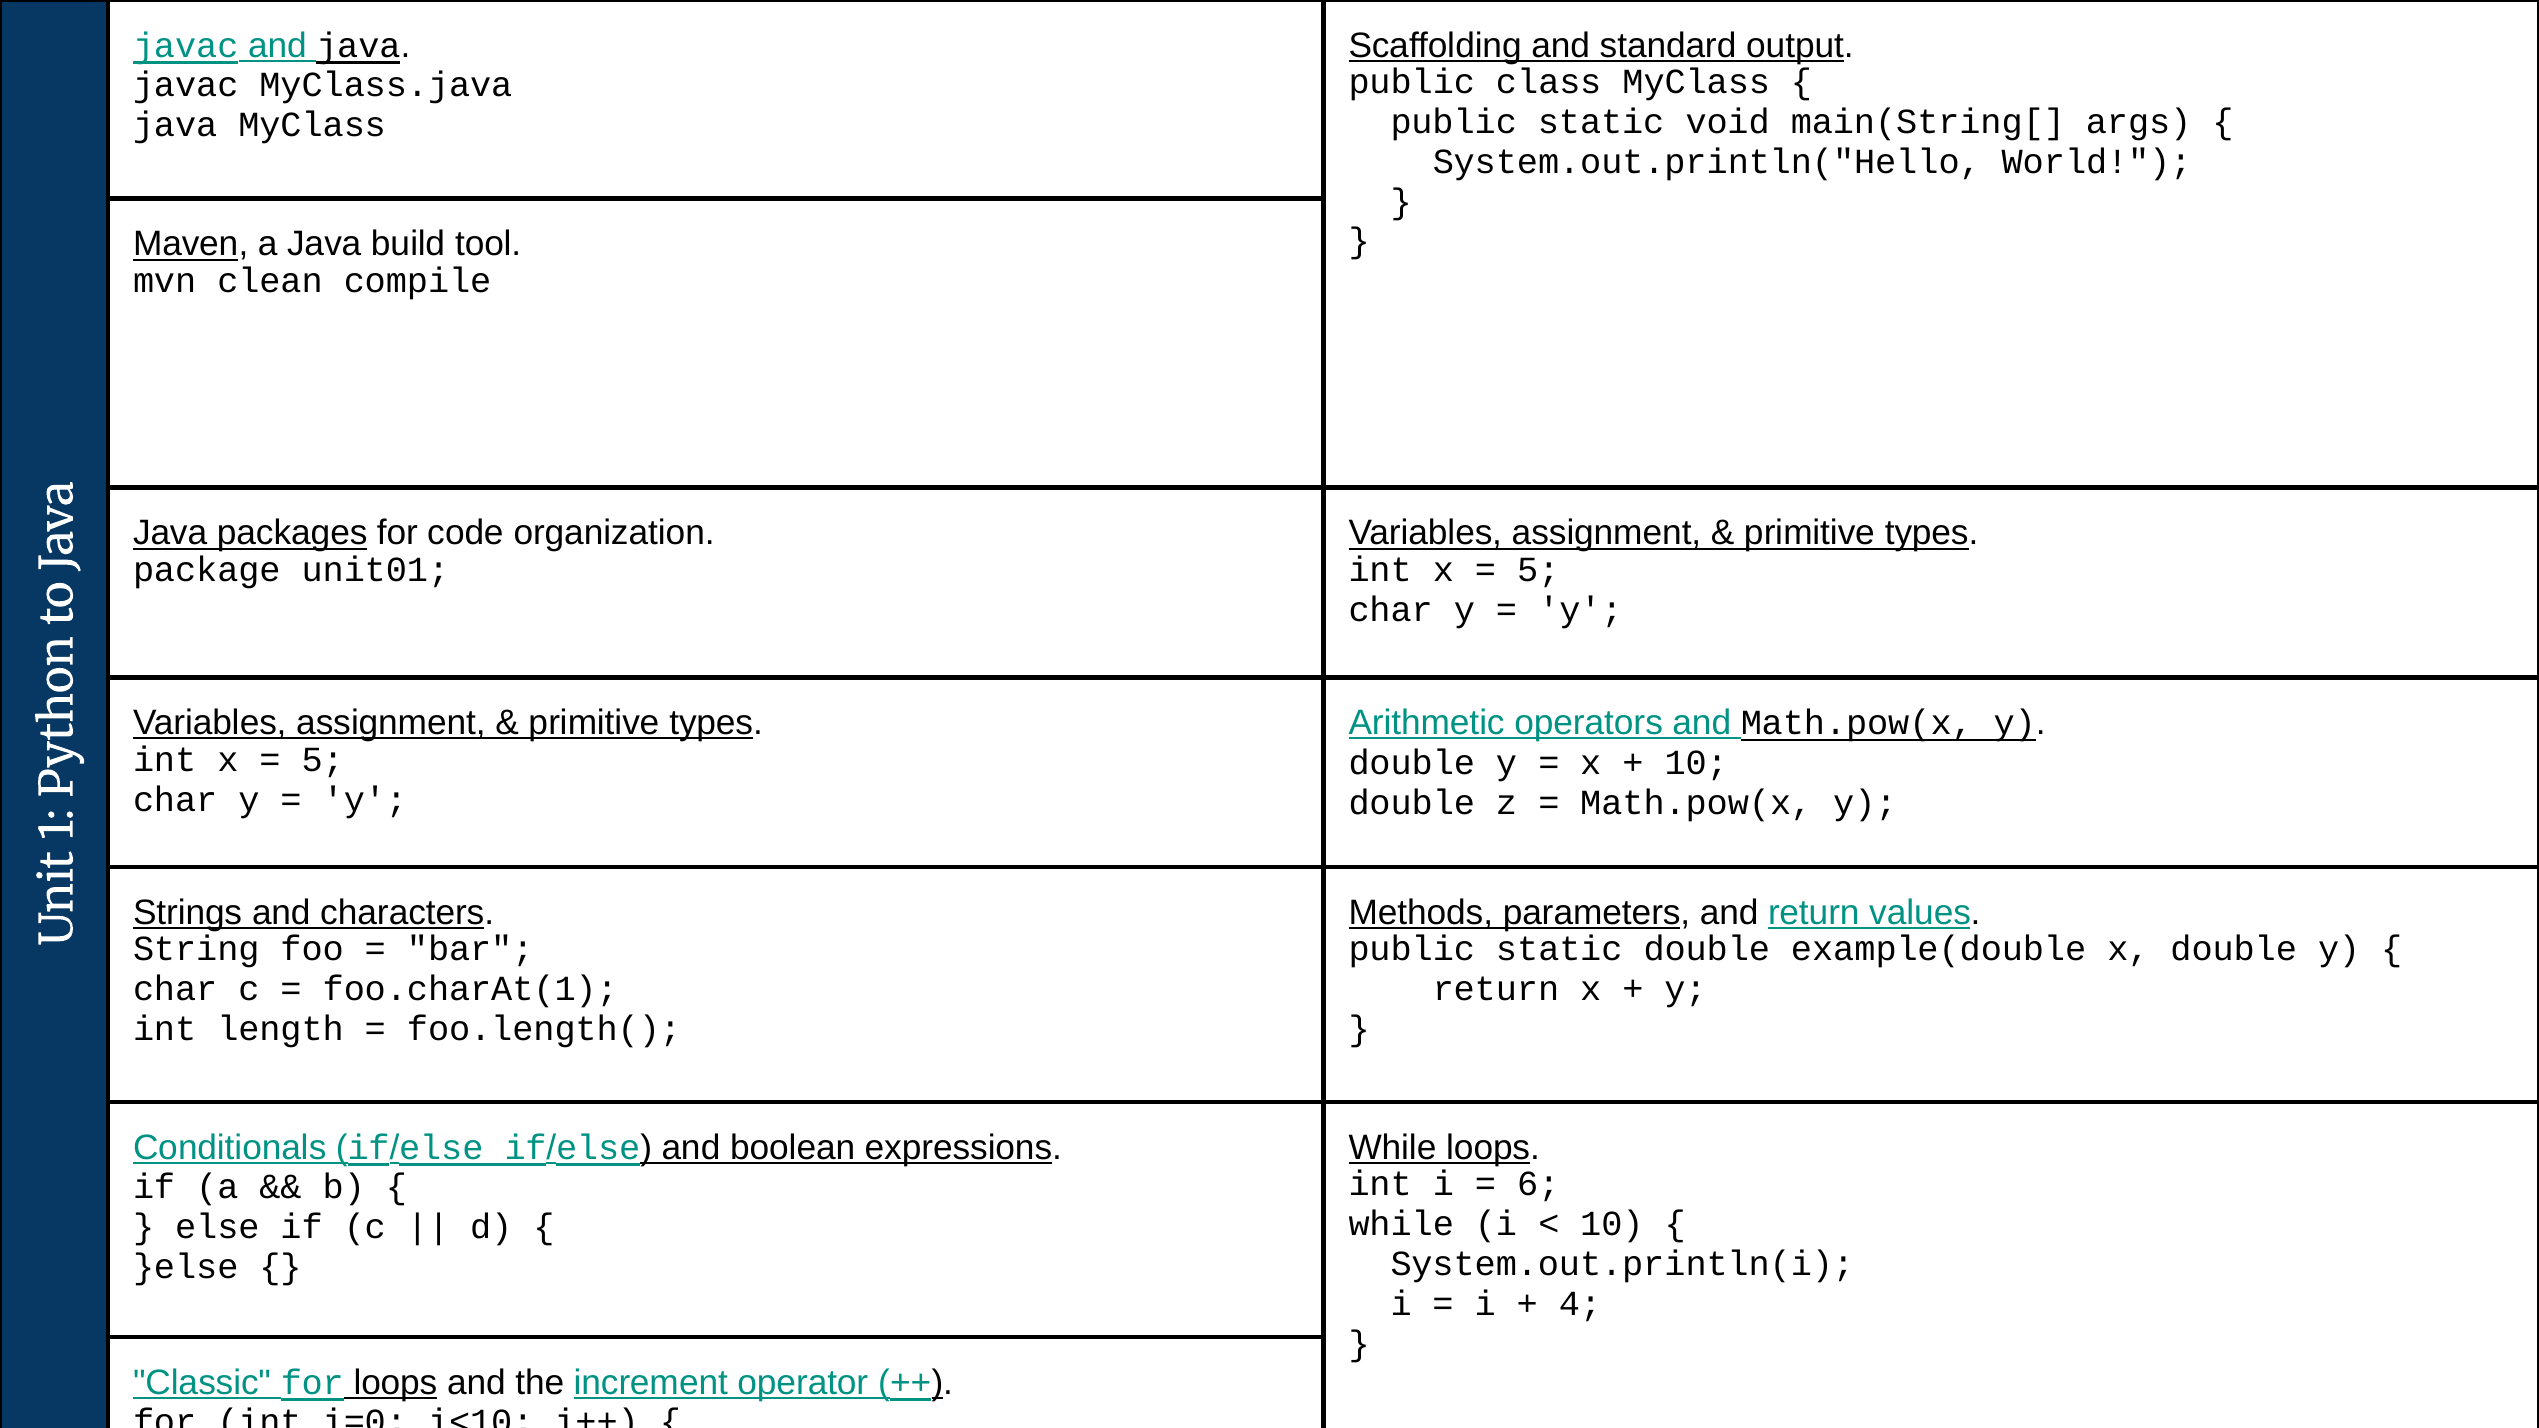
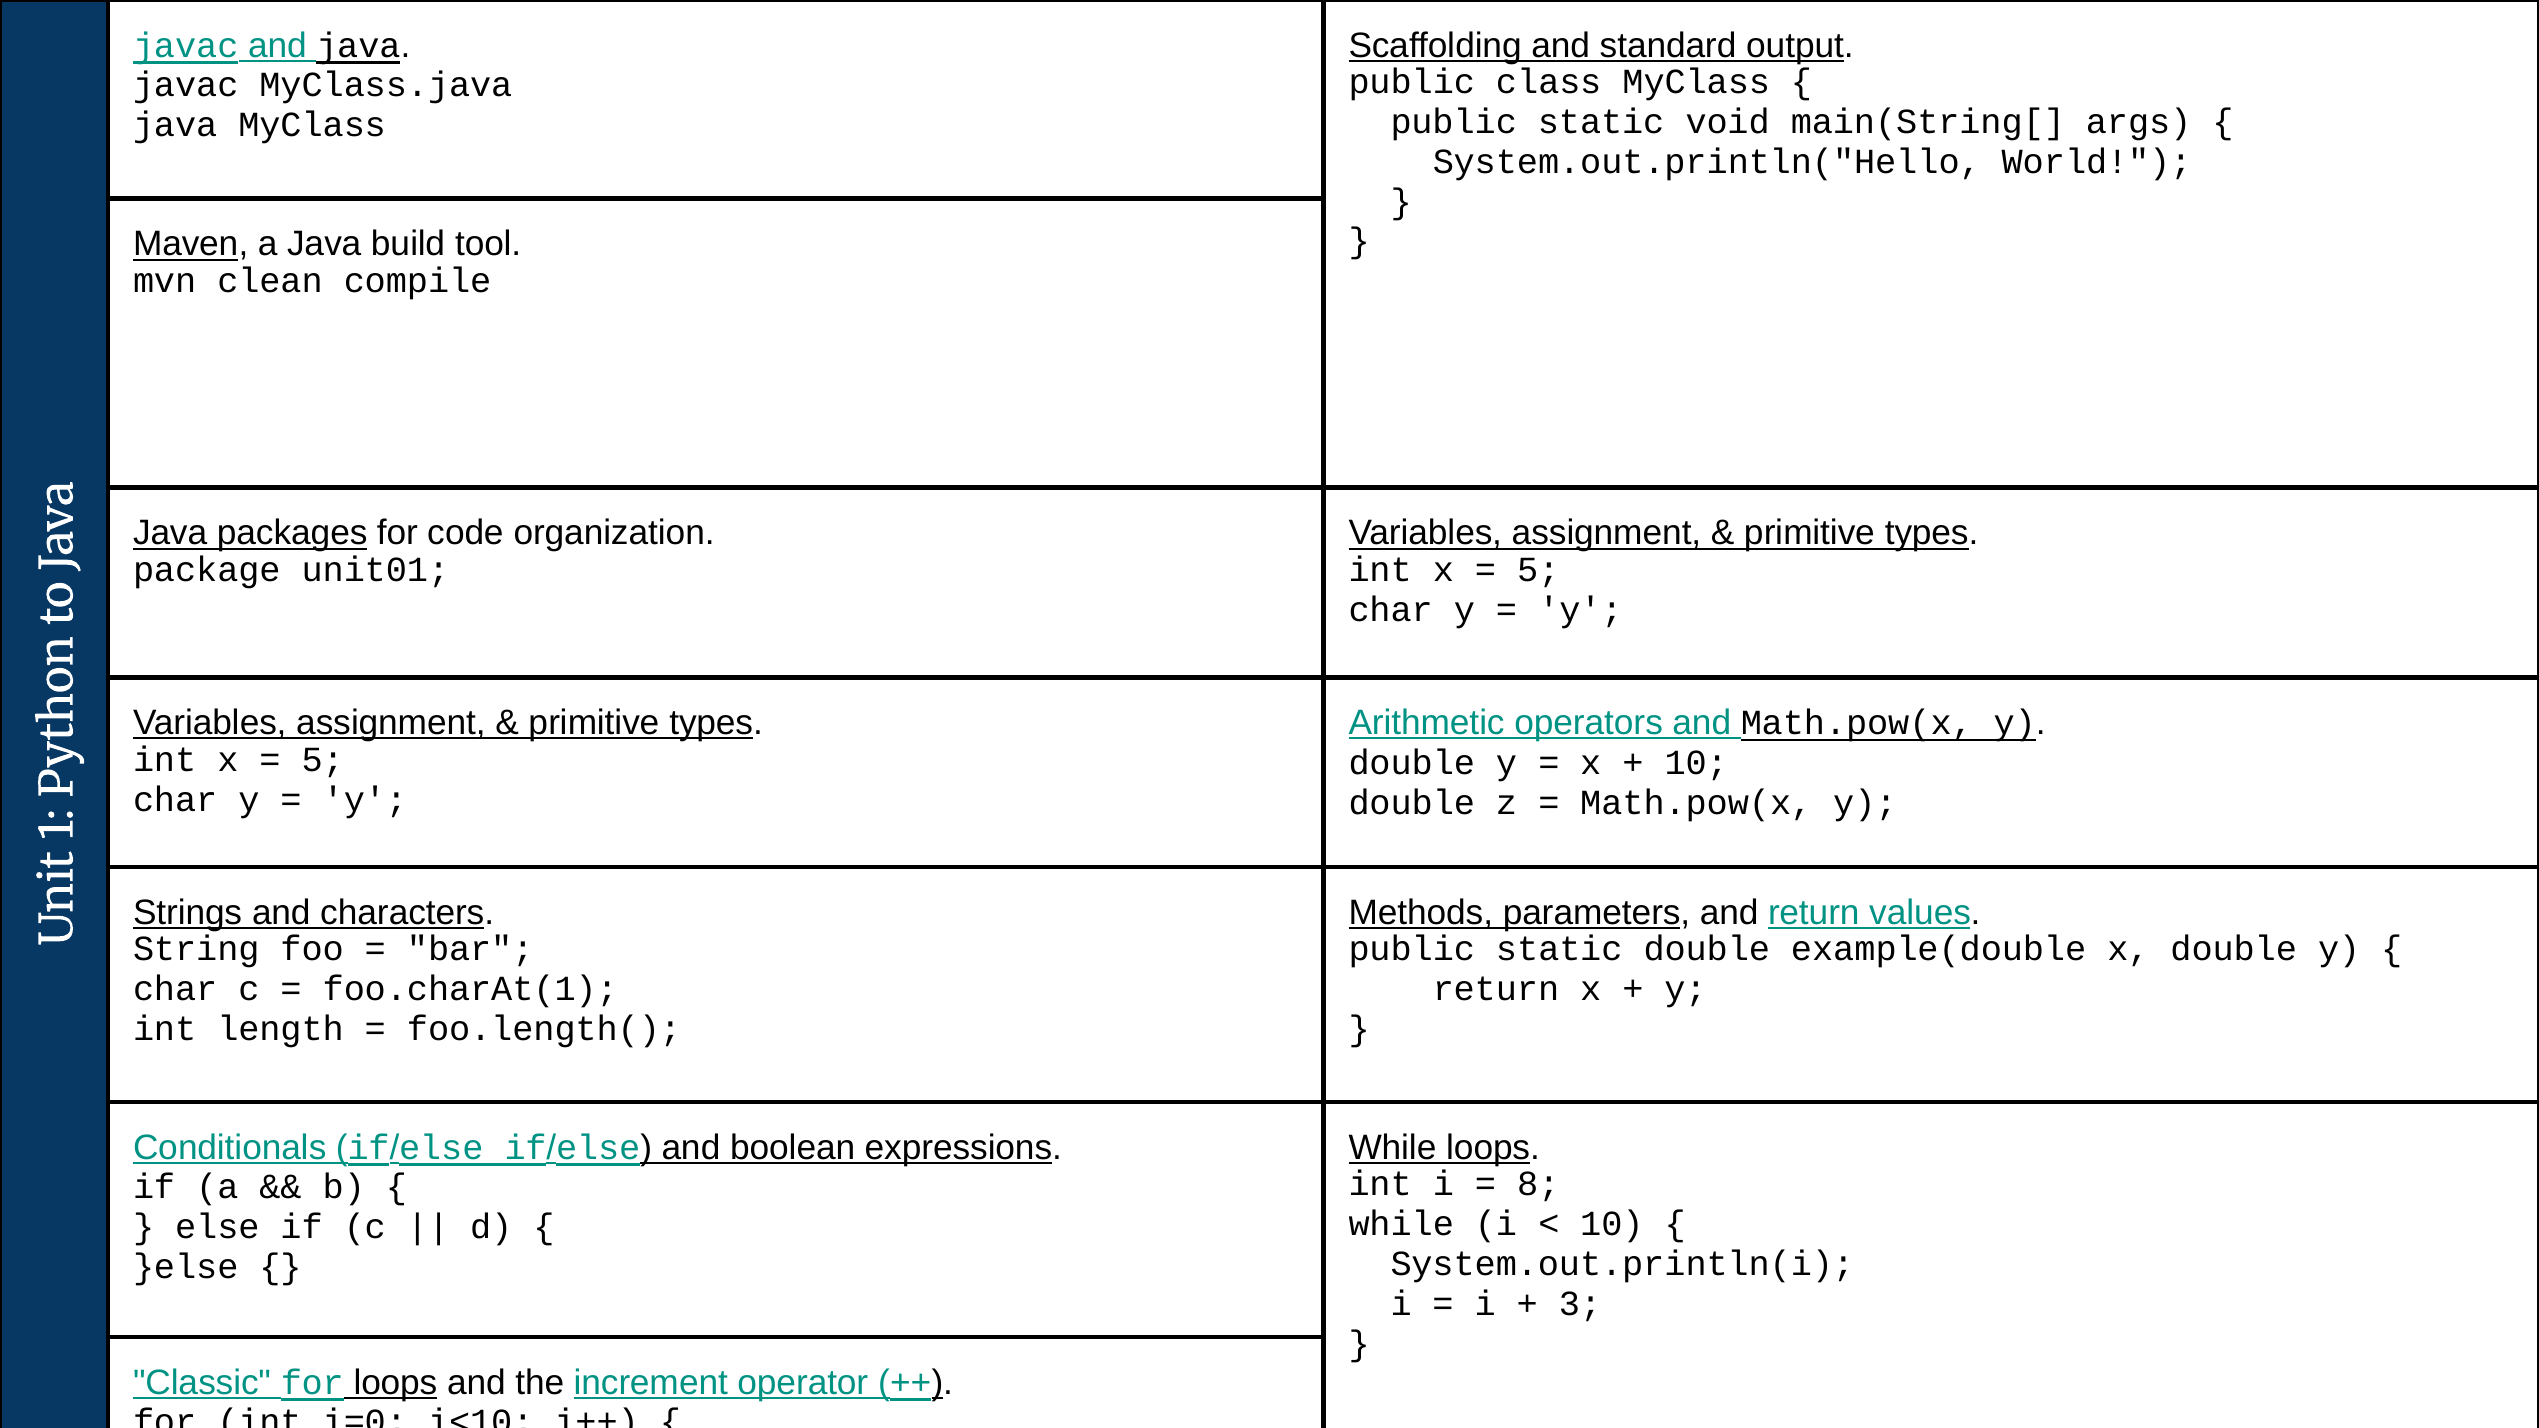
6: 6 -> 8 (1538, 1184)
4: 4 -> 3 (1580, 1304)
